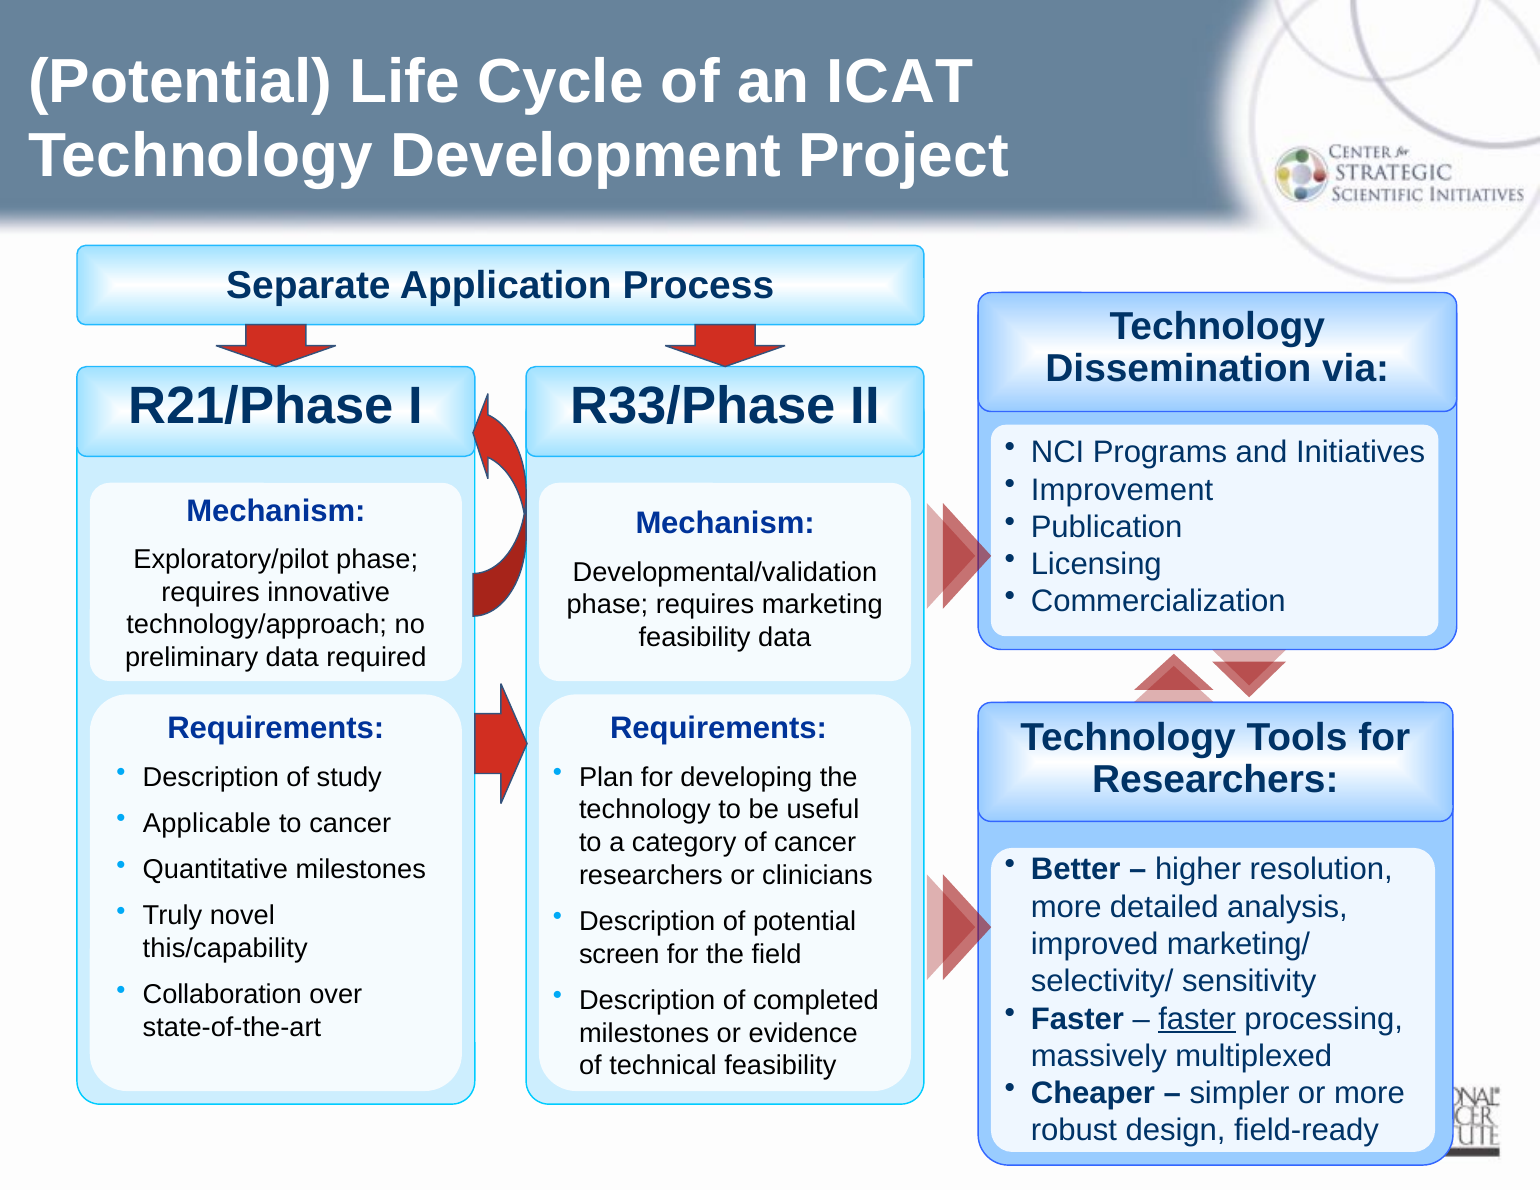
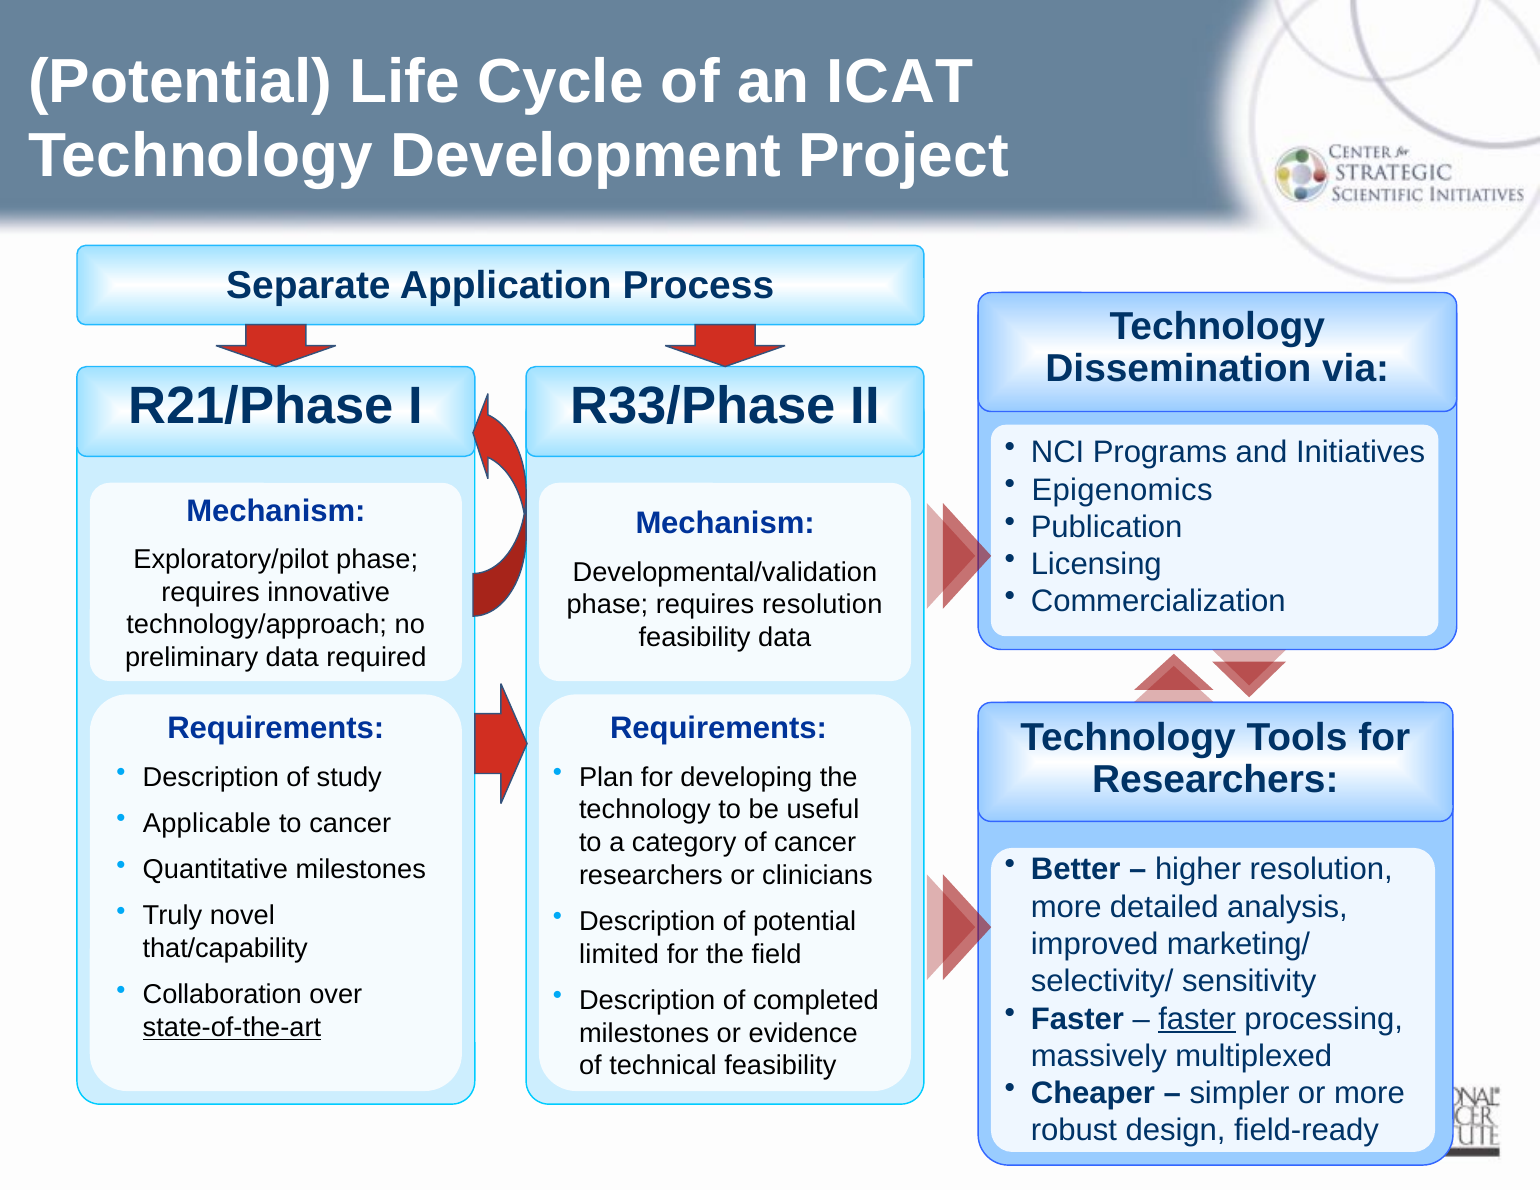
Improvement: Improvement -> Epigenomics (1122, 490)
requires marketing: marketing -> resolution (822, 605)
this/capability: this/capability -> that/capability (225, 949)
screen: screen -> limited (619, 954)
state-of-the-art underline: none -> present (232, 1028)
